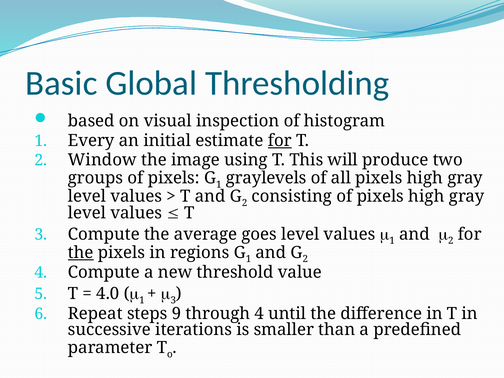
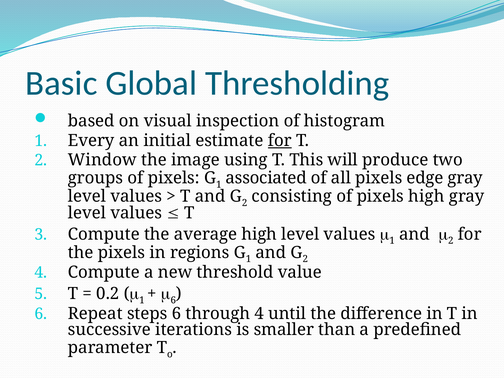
graylevels: graylevels -> associated (266, 178)
all pixels high: high -> edge (425, 178)
average goes: goes -> high (259, 234)
the underline: present -> none (81, 252)
4.0: 4.0 -> 0.2 (108, 294)
3: 3 -> 6 (173, 300)
steps 9: 9 -> 6 (176, 314)
